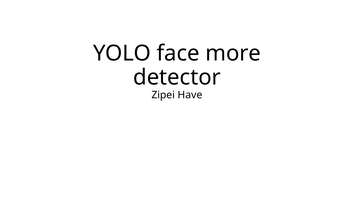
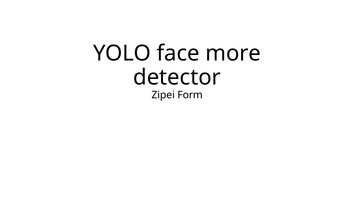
Have: Have -> Form (190, 95)
